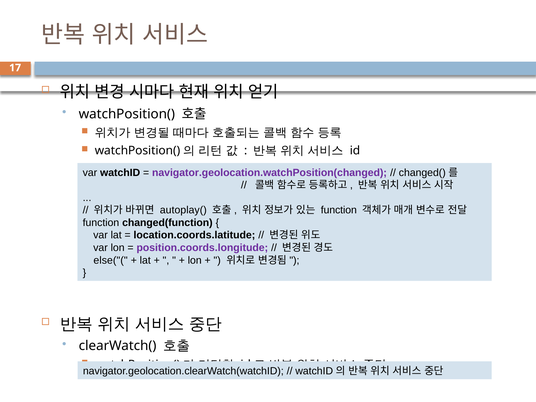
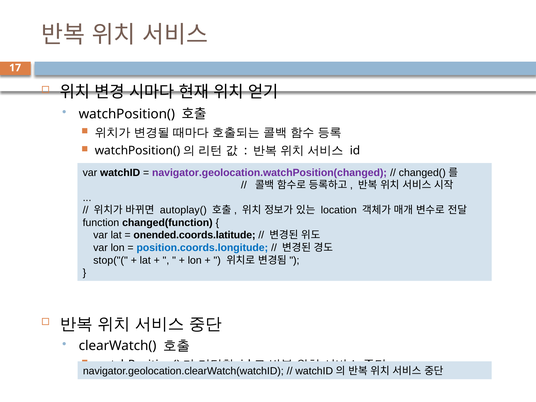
function: function -> location (339, 210)
location.coords.latitude: location.coords.latitude -> onended.coords.latitude (194, 235)
position.coords.longitude colour: purple -> blue (202, 248)
else("(: else("( -> stop("( (111, 260)
